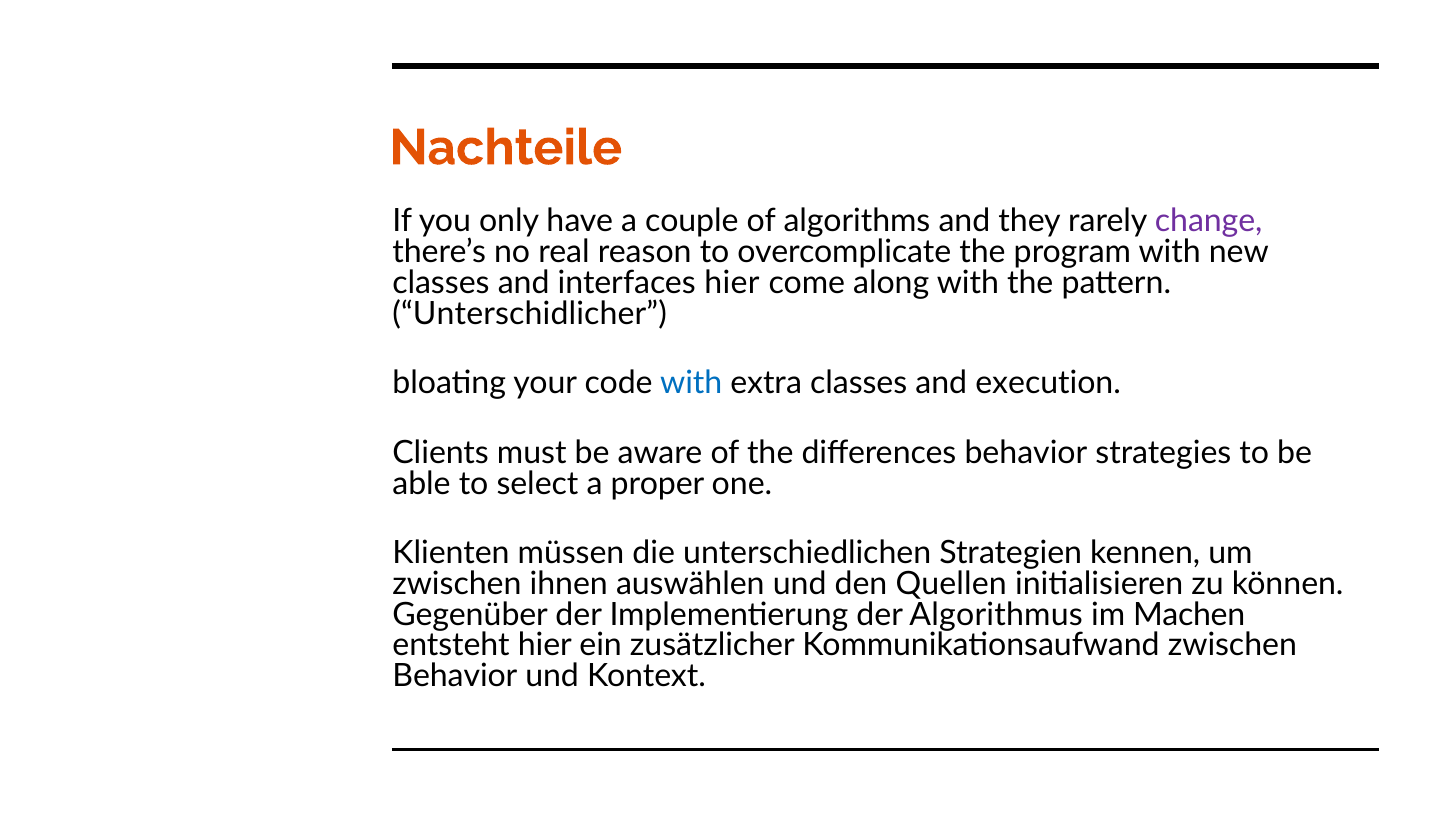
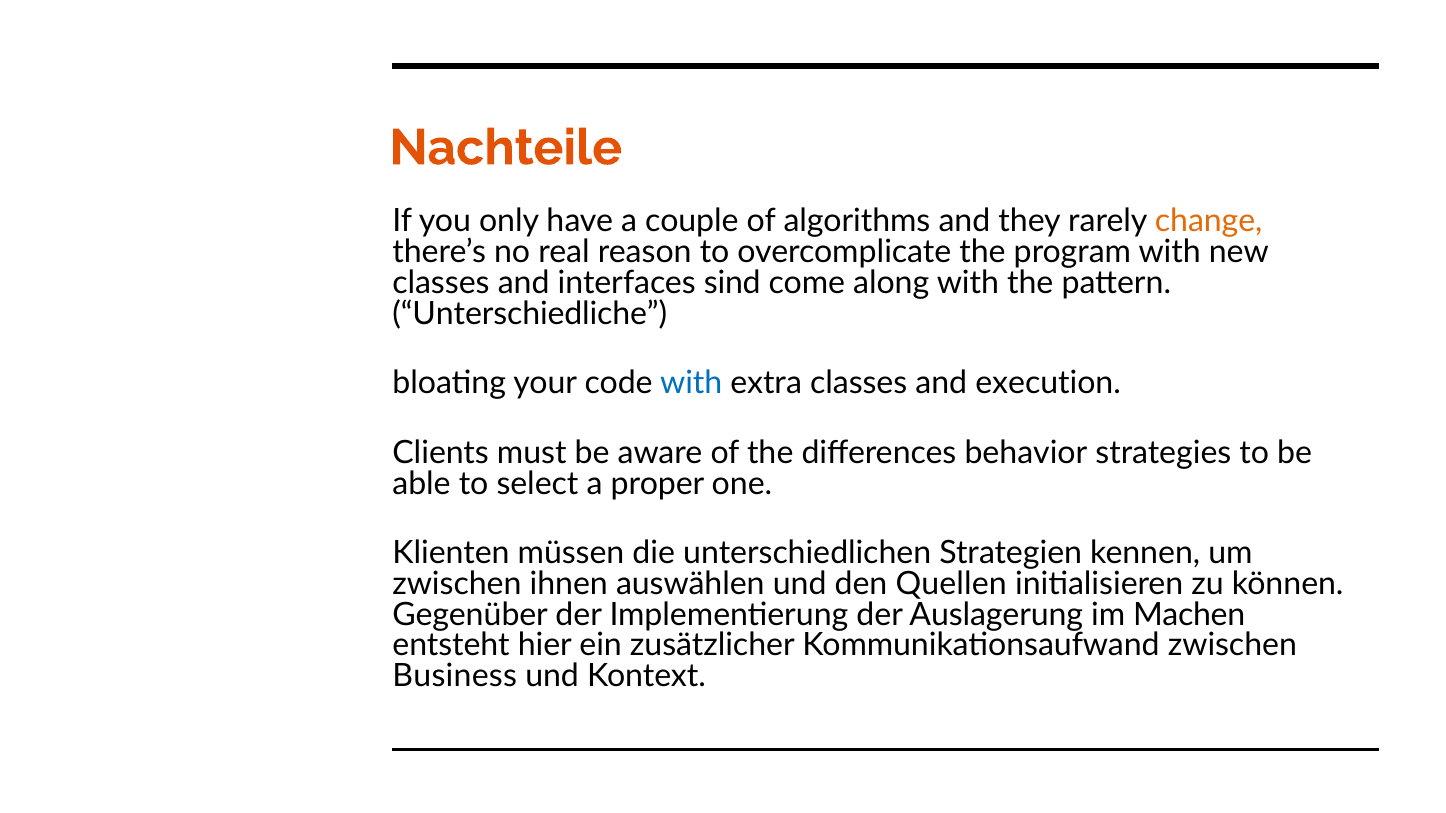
change colour: purple -> orange (1209, 222)
interfaces hier: hier -> sind (732, 283)
Unterschidlicher: Unterschidlicher -> Unterschiedliche (530, 314)
Algorithmus: Algorithmus -> Auslagerung (996, 615)
Behavior: Behavior -> Business (455, 677)
